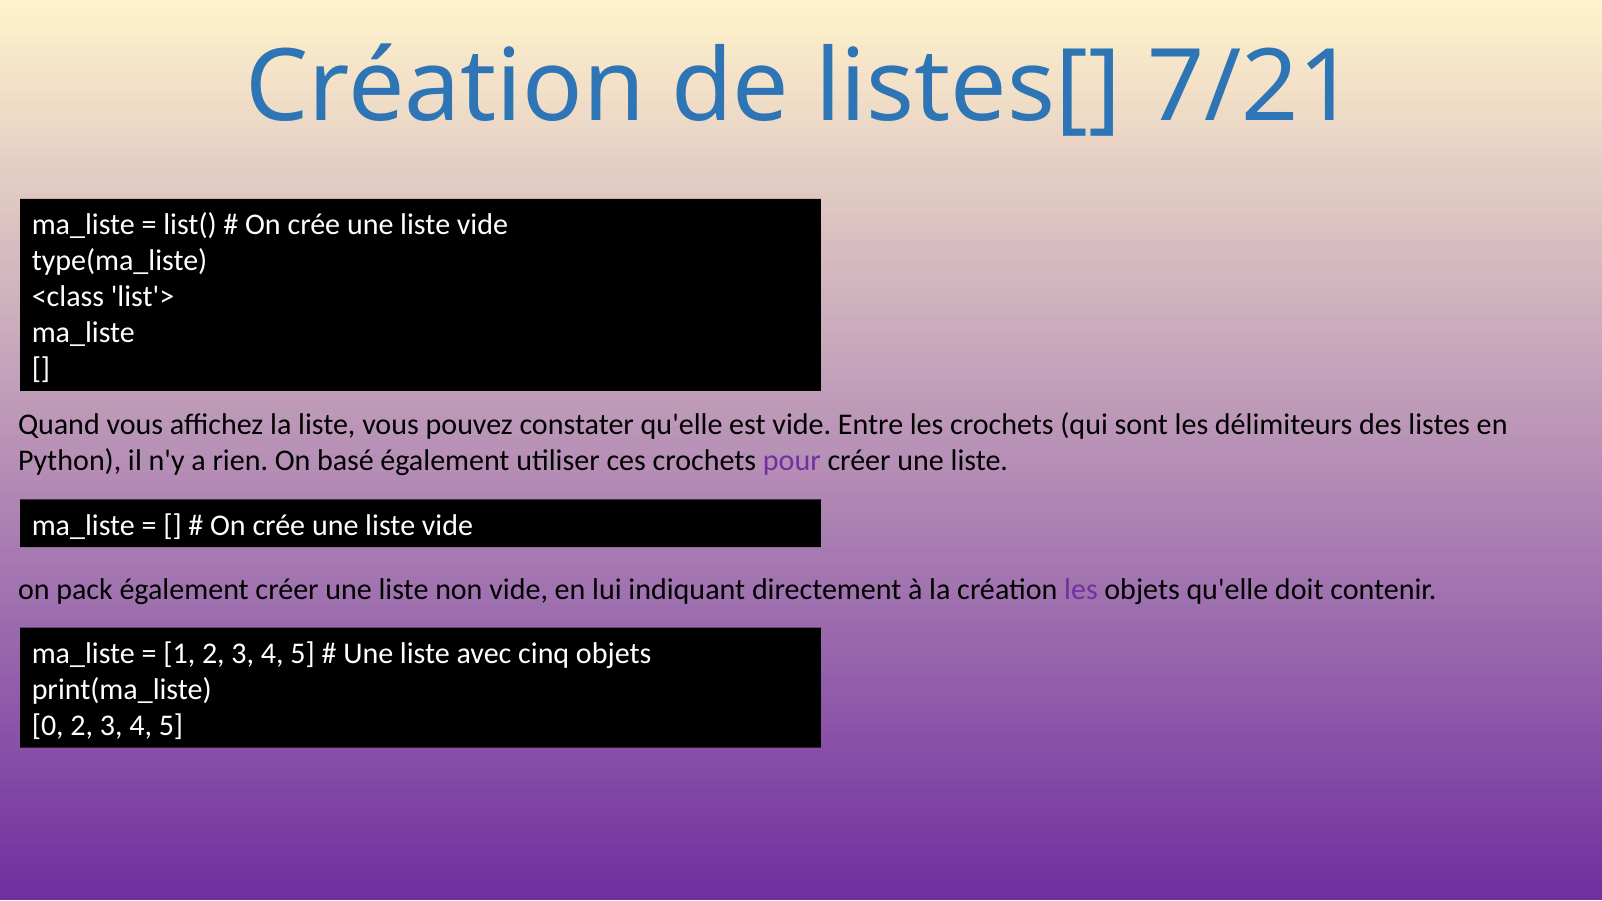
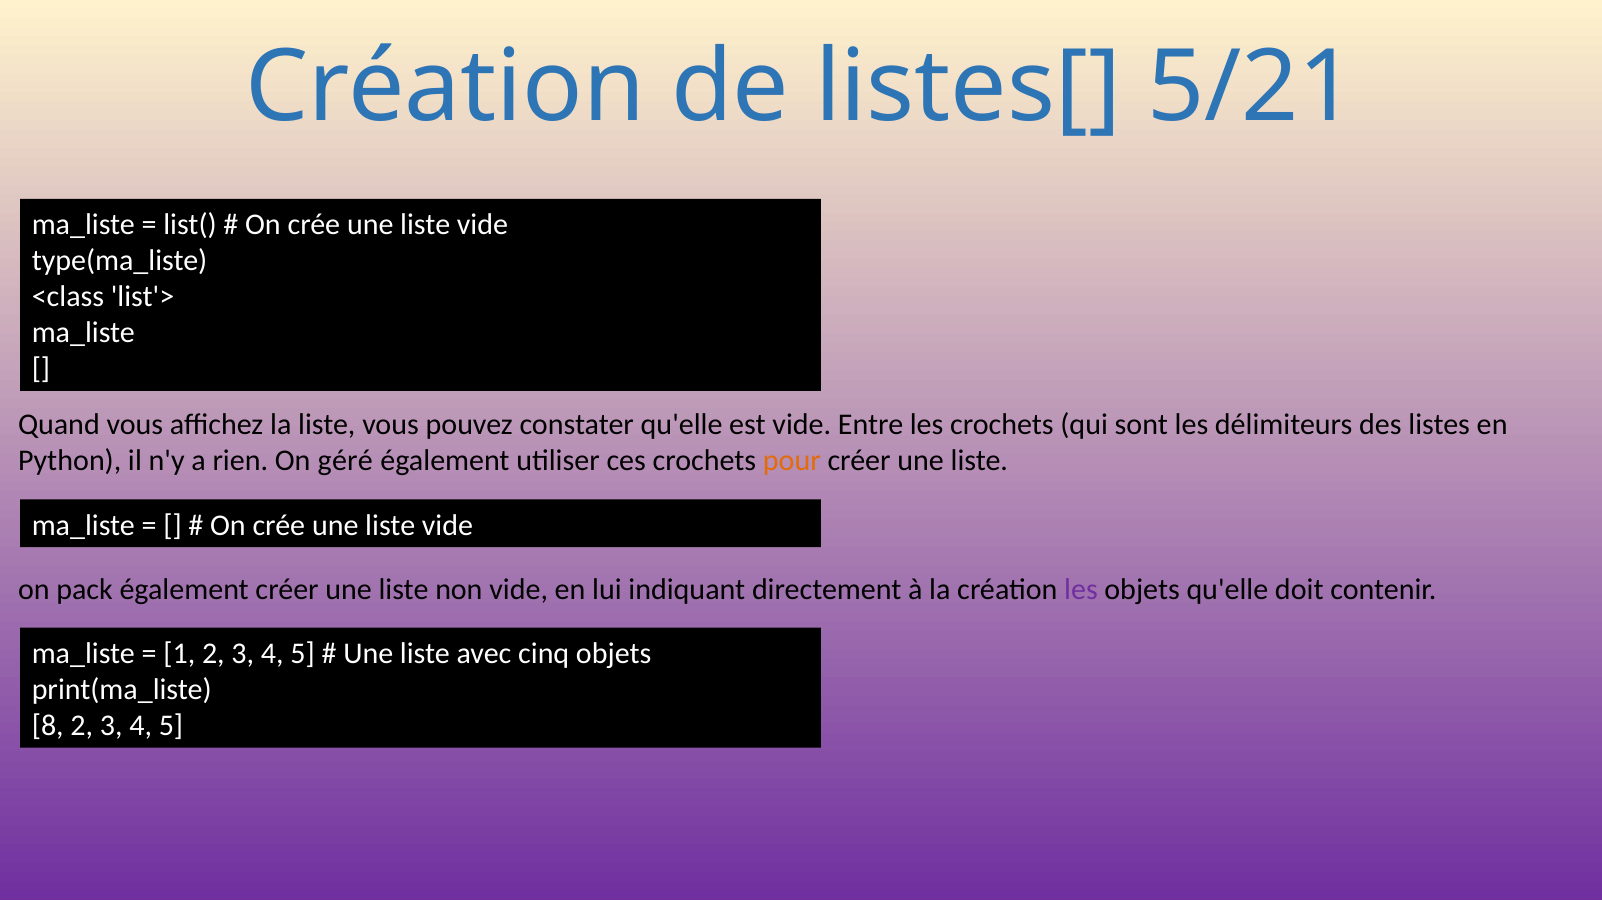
7/21: 7/21 -> 5/21 (1252, 88)
basé: basé -> géré (345, 461)
pour colour: purple -> orange (792, 461)
0: 0 -> 8 (48, 726)
